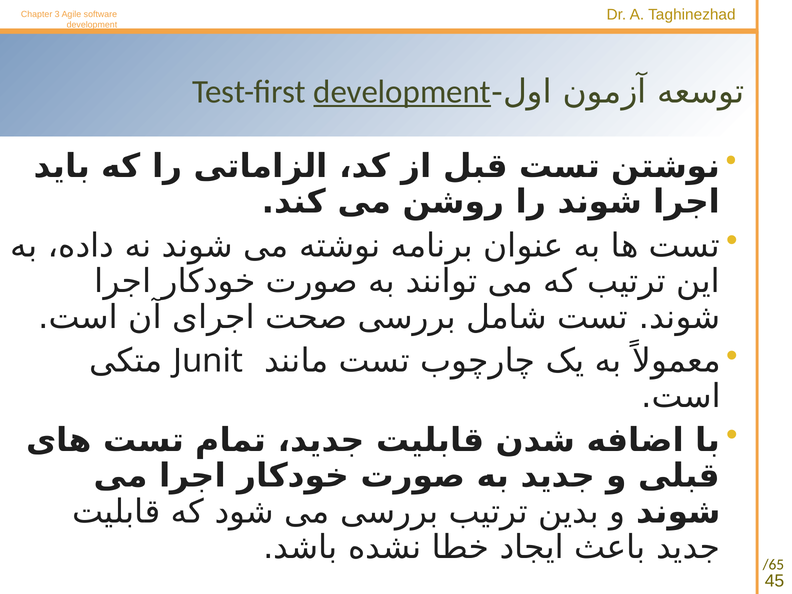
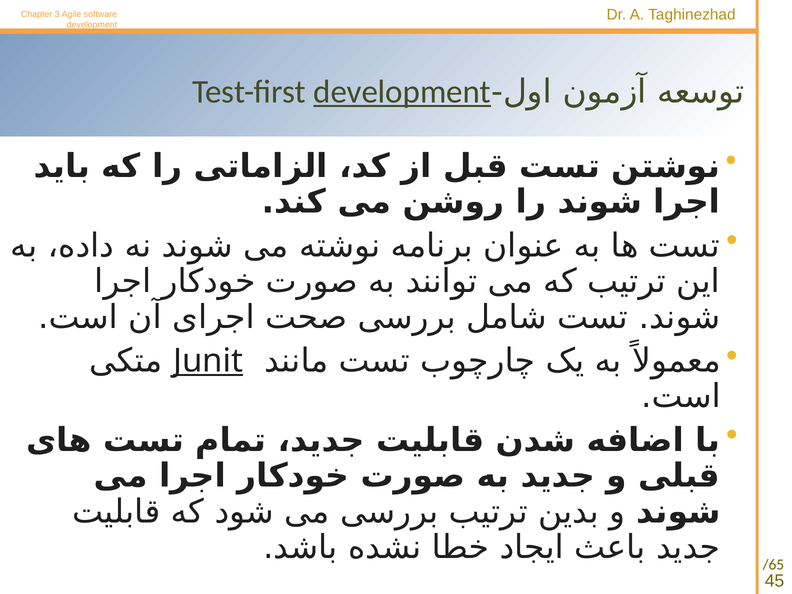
Junit underline: none -> present (208, 361)
